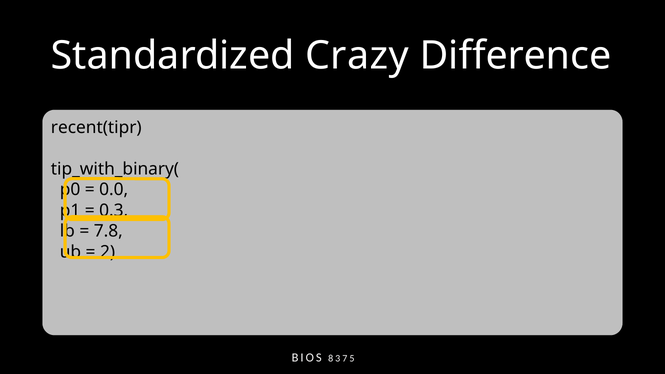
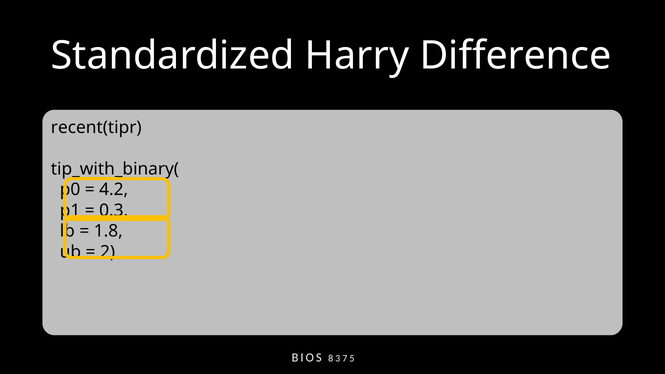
Crazy: Crazy -> Harry (357, 56)
0.0: 0.0 -> 4.2 (114, 190)
7.8: 7.8 -> 1.8 (108, 231)
